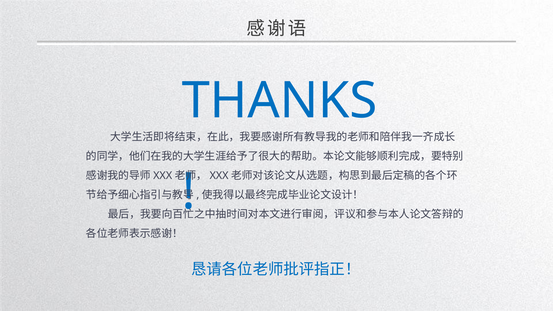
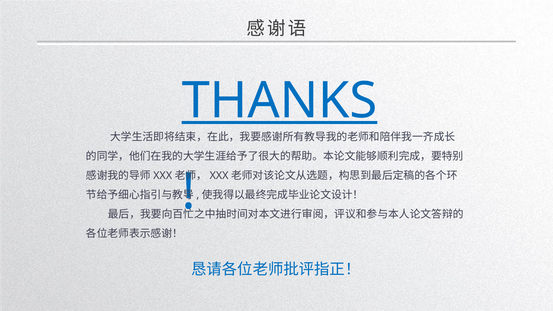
THANKS underline: none -> present (280, 101)
